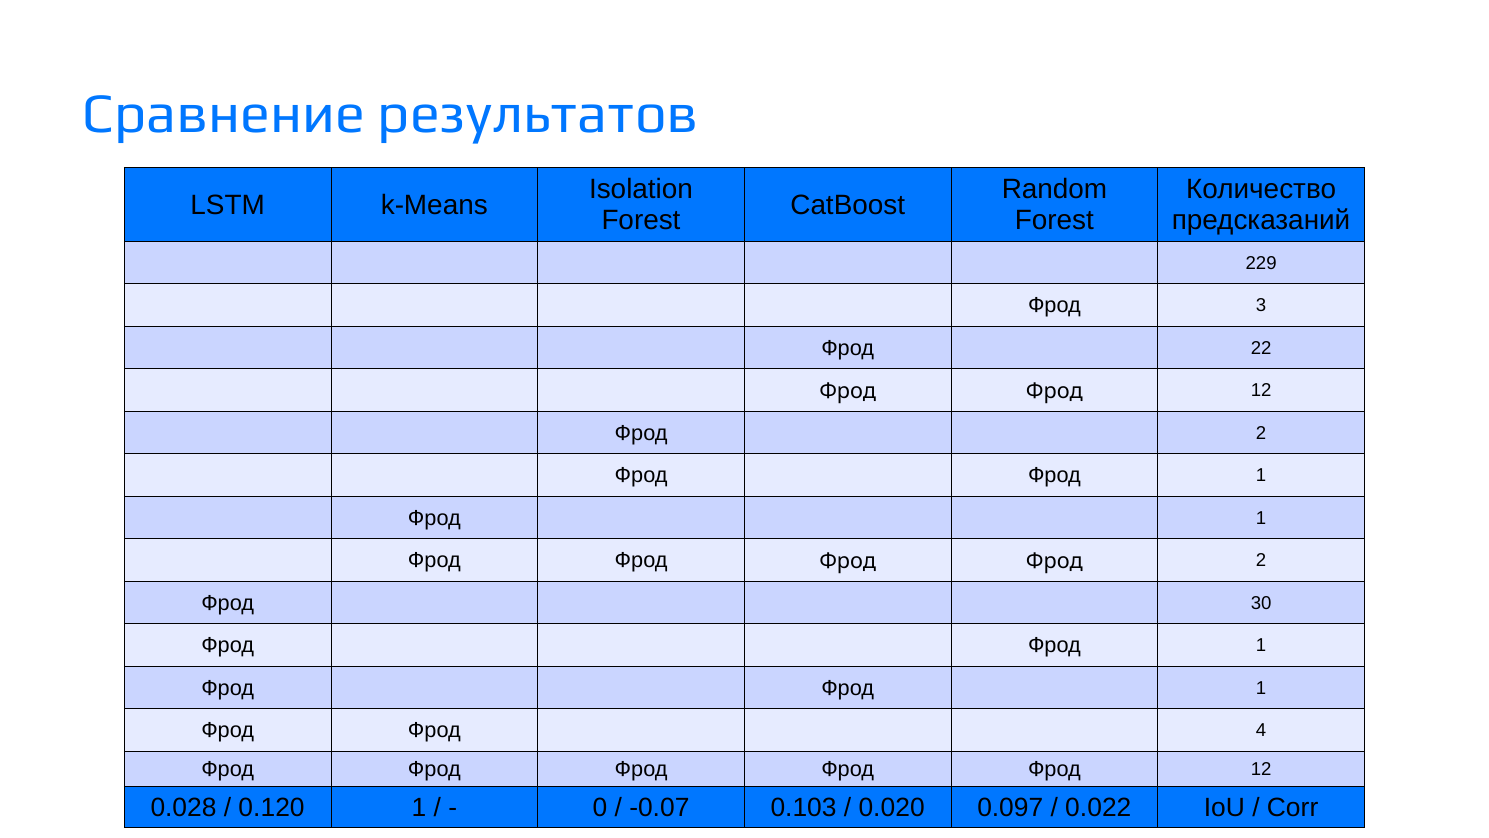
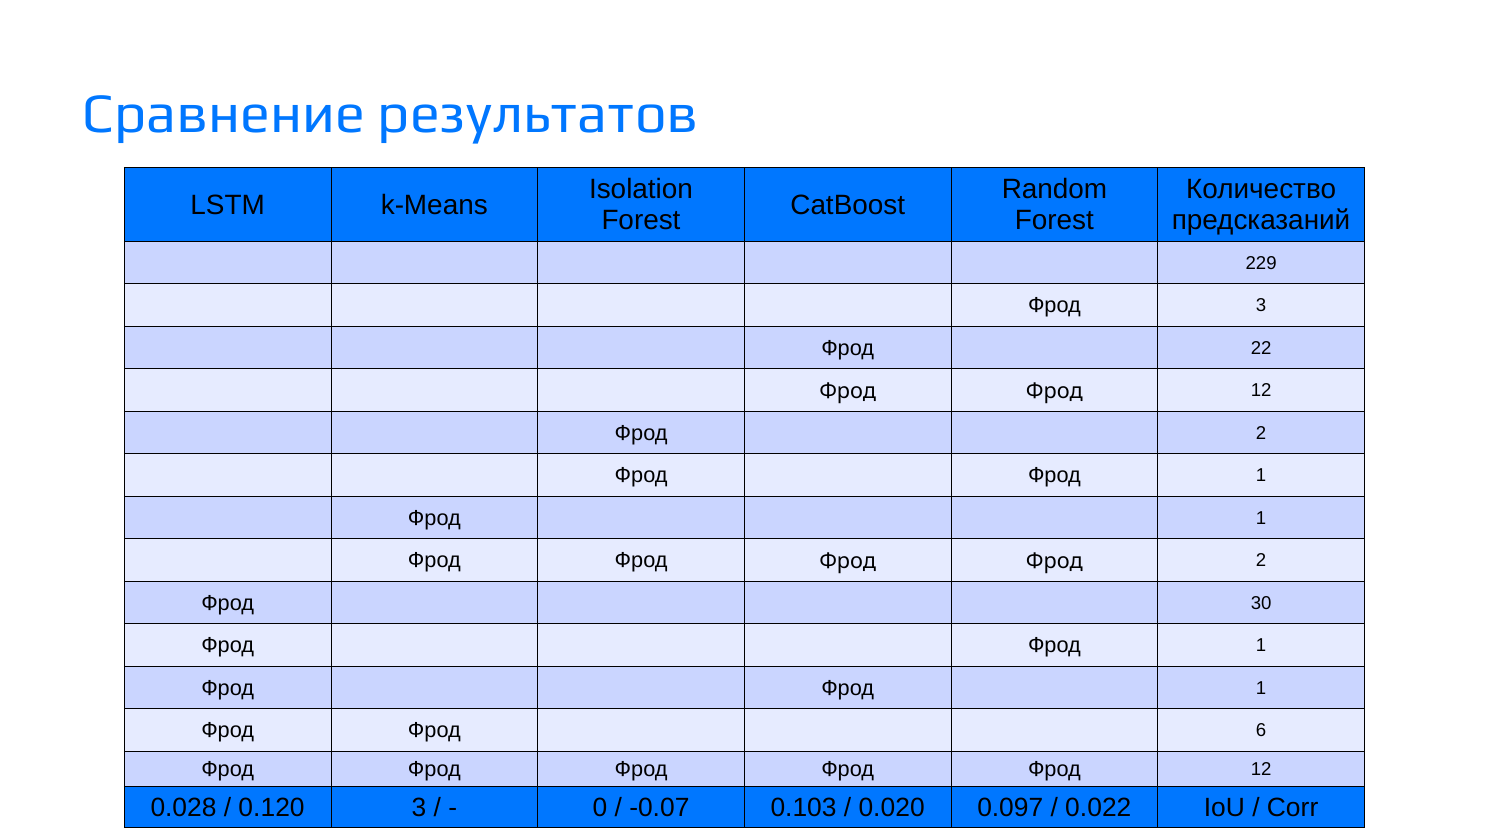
4: 4 -> 6 (1261, 730)
0.120 1: 1 -> 3 (419, 807)
